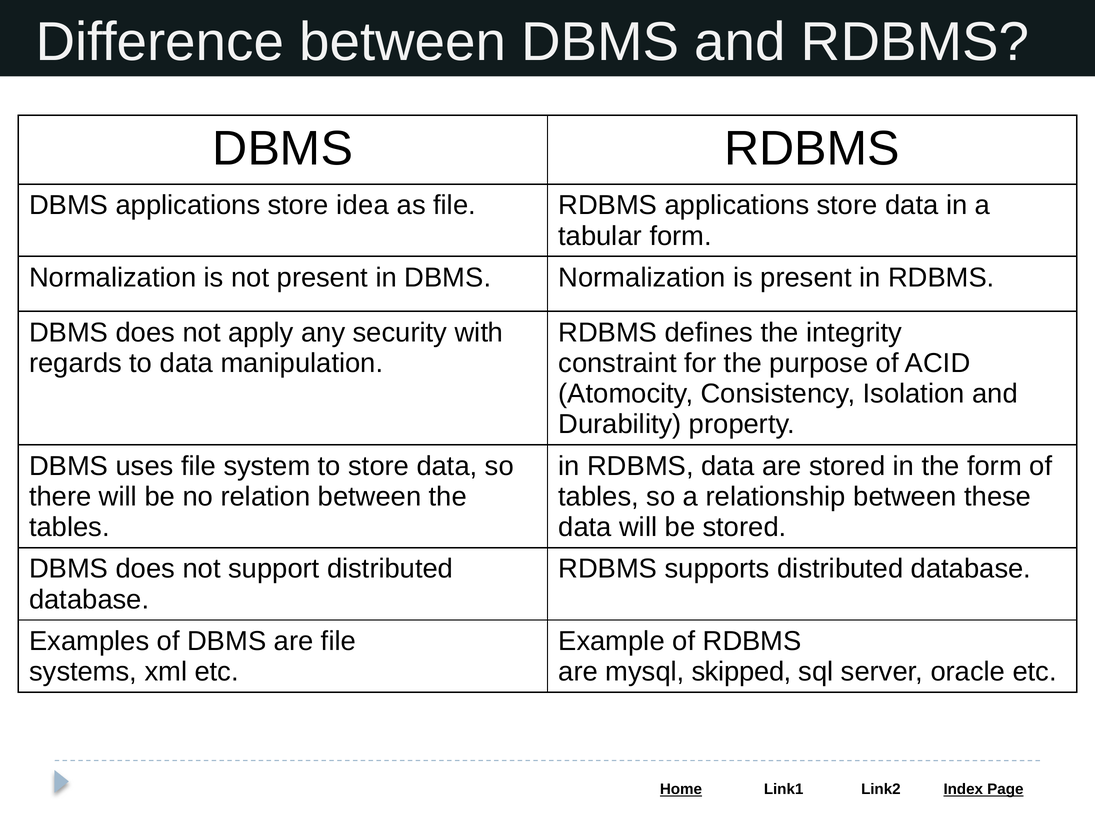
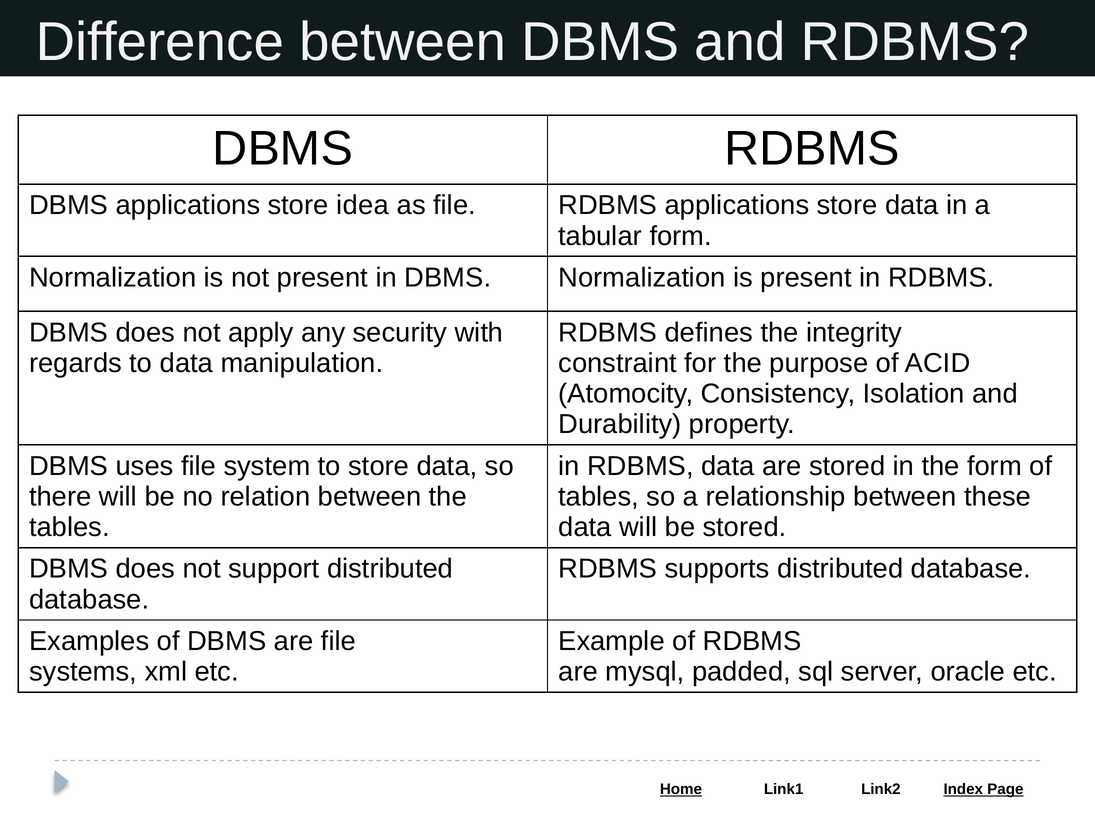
skipped: skipped -> padded (741, 672)
